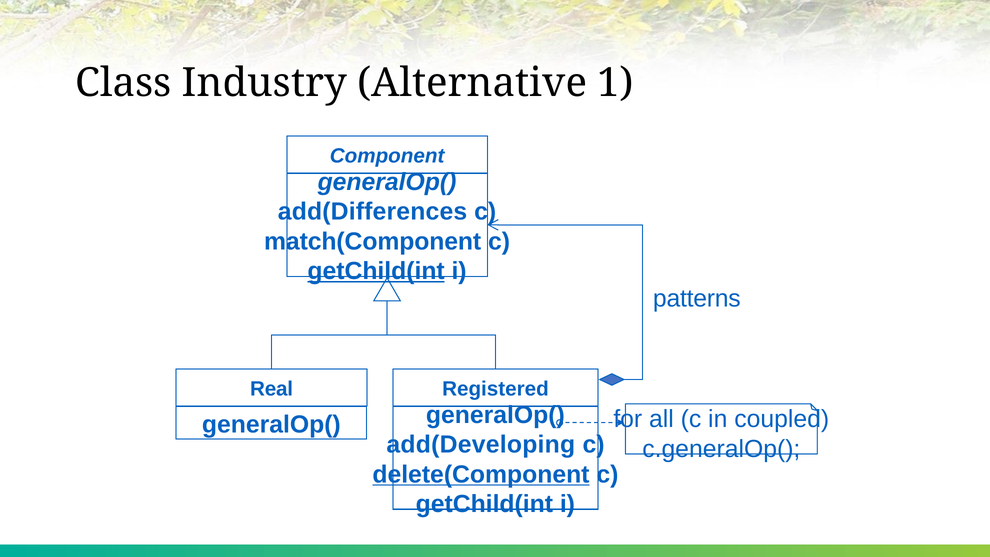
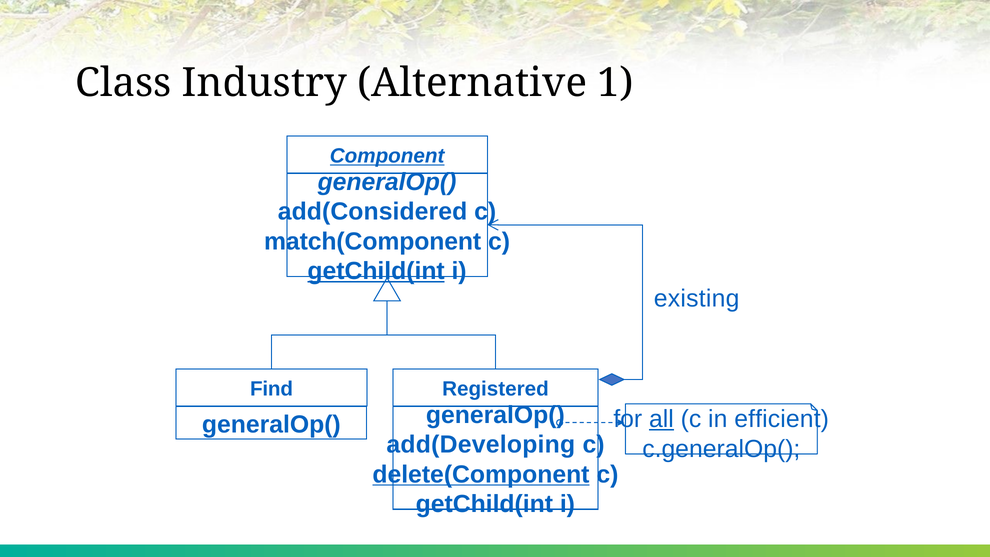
Component underline: none -> present (387, 156)
add(Differences: add(Differences -> add(Considered (373, 212)
patterns: patterns -> existing (697, 298)
Real: Real -> Find (272, 389)
all underline: none -> present (661, 419)
coupled: coupled -> efficient (782, 419)
